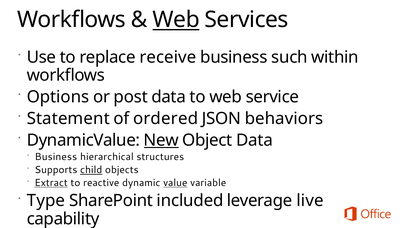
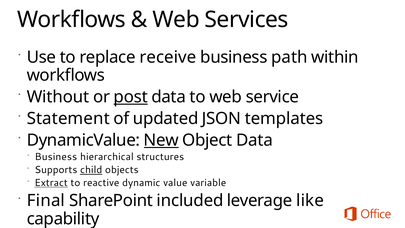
Web underline: present -> none (176, 20)
such: such -> path (289, 57)
Options: Options -> Without (58, 97)
post underline: none -> present (131, 97)
ordered: ordered -> updated (166, 119)
behaviors: behaviors -> templates (284, 119)
value underline: present -> none (175, 183)
Type: Type -> Final (46, 201)
live: live -> like (310, 201)
